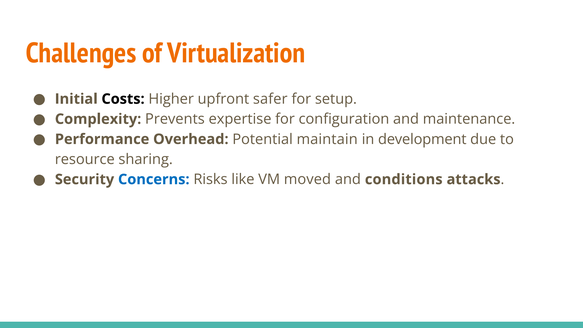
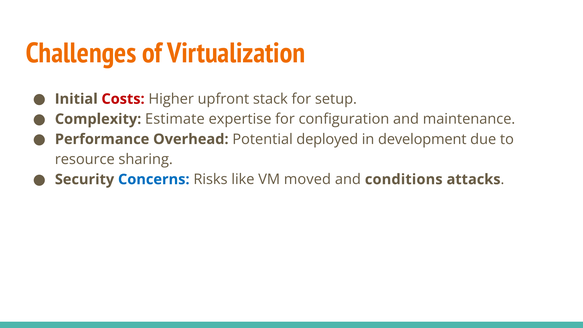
Costs colour: black -> red (123, 99)
safer: safer -> stack (270, 99)
Prevents: Prevents -> Estimate (175, 119)
maintain: maintain -> deployed (327, 139)
